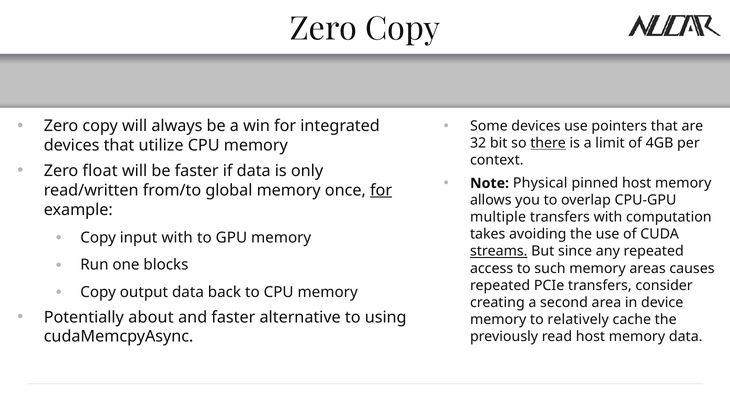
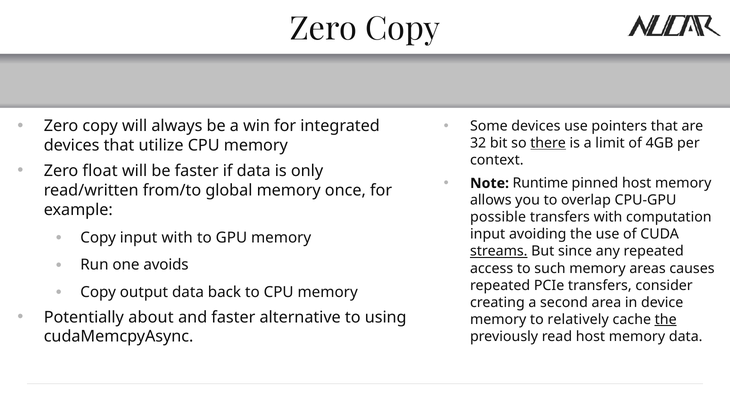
Physical: Physical -> Runtime (540, 184)
for underline: present -> none (381, 191)
multiple: multiple -> possible (498, 218)
takes: takes -> input (488, 235)
blocks: blocks -> avoids (166, 265)
the underline: none -> present (666, 320)
